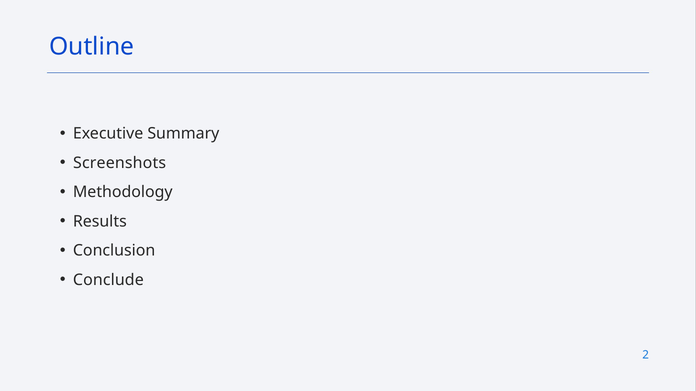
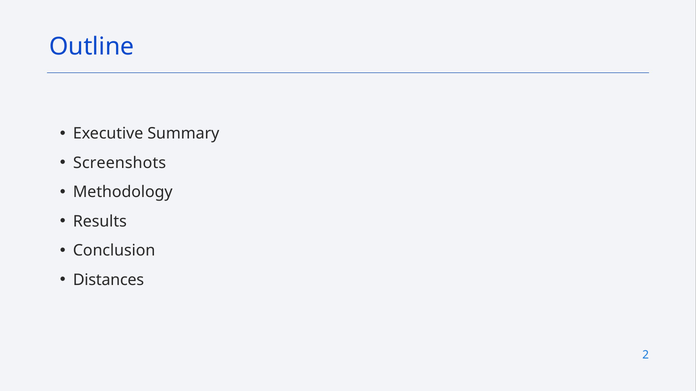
Conclude: Conclude -> Distances (109, 280)
